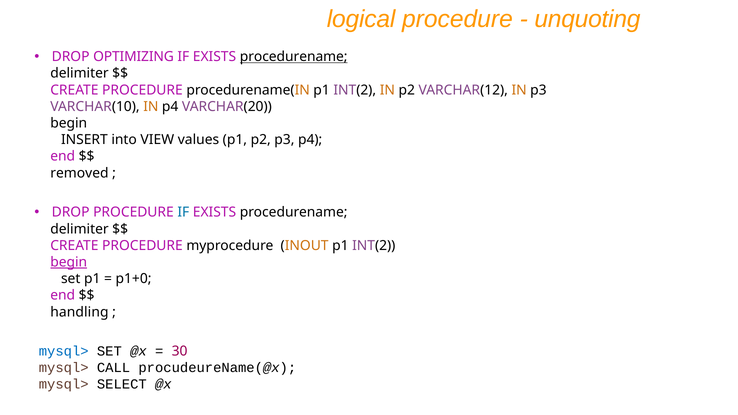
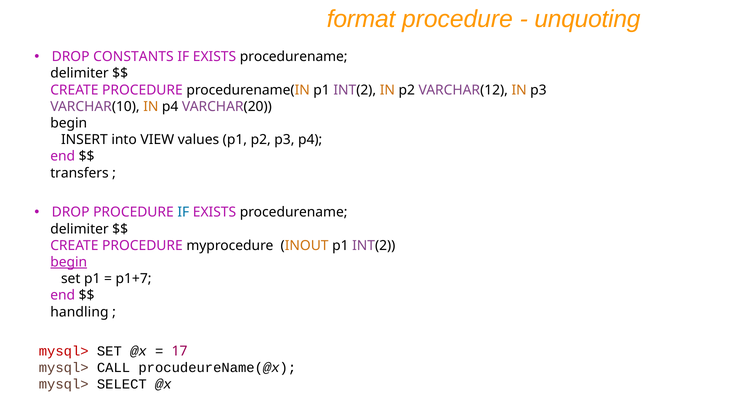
logical: logical -> format (361, 19)
OPTIMIZING: OPTIMIZING -> CONSTANTS (133, 57)
procedurename underline: present -> none (294, 57)
removed: removed -> transfers (79, 173)
p1+0: p1+0 -> p1+7 (134, 279)
mysql> colour: blue -> red (64, 351)
30: 30 -> 17 (180, 351)
